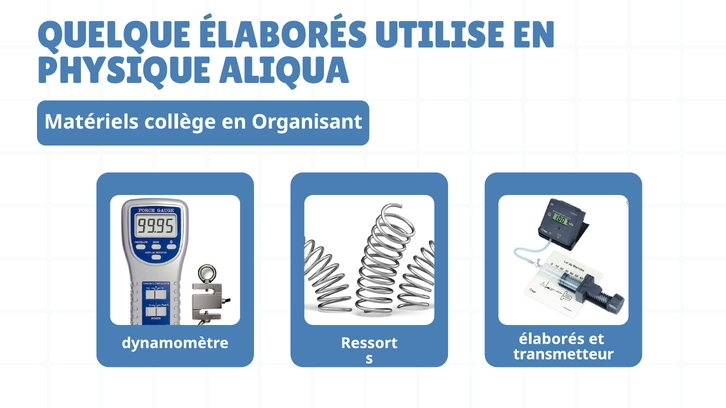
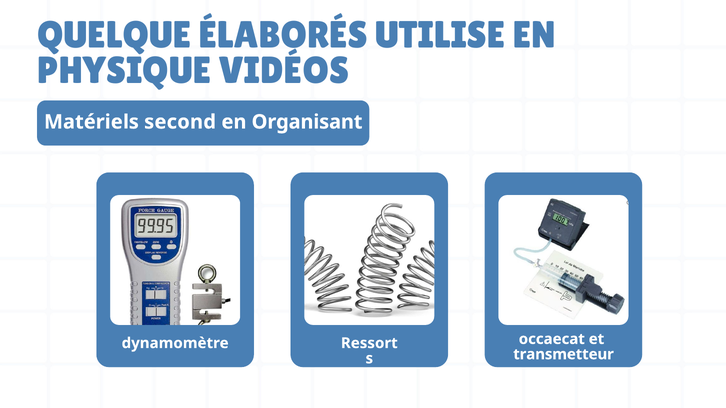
ALIQUA: ALIQUA -> VIDÉOS (284, 71)
collège: collège -> second (180, 122)
élaborés: élaborés -> occaecat (552, 339)
